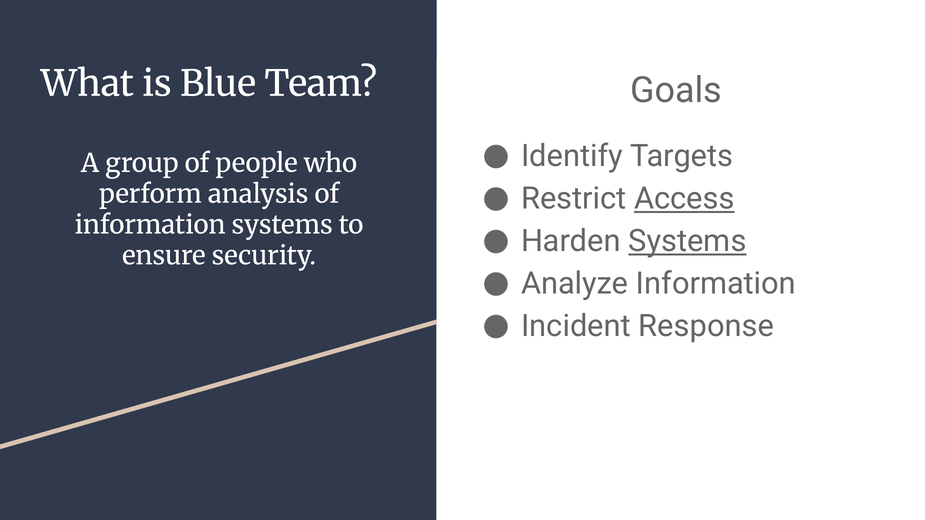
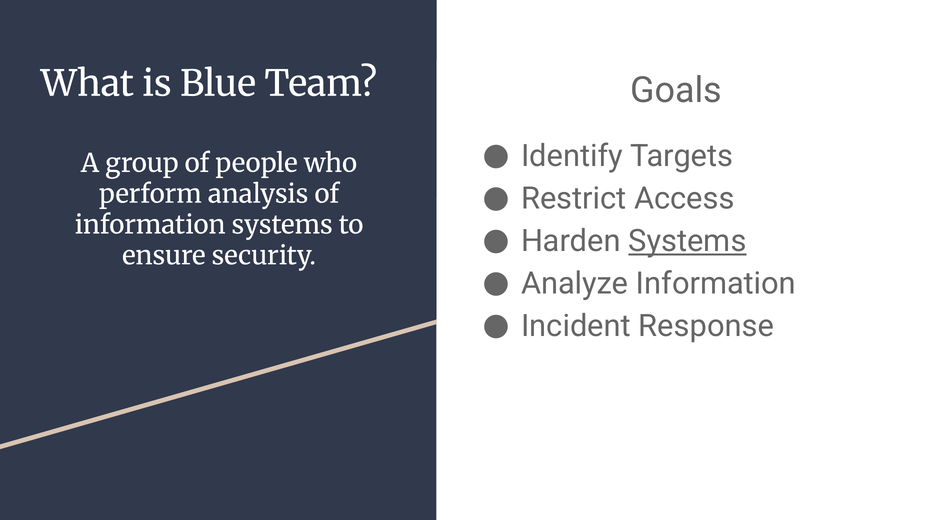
Access underline: present -> none (684, 199)
